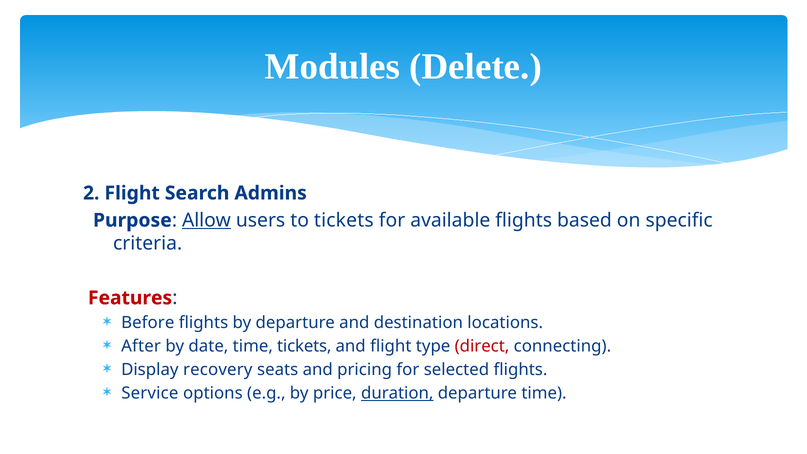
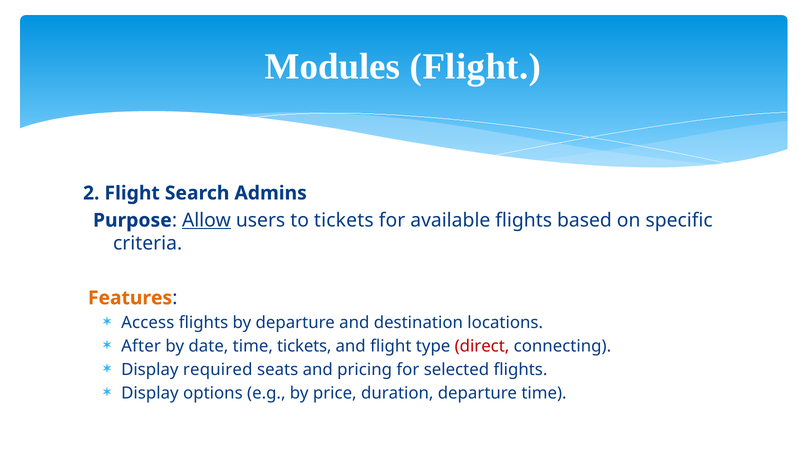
Modules Delete: Delete -> Flight (475, 66)
Features colour: red -> orange (130, 298)
Before: Before -> Access (148, 323)
recovery: recovery -> required (218, 370)
Service: Service -> Display (150, 393)
duration underline: present -> none (397, 393)
